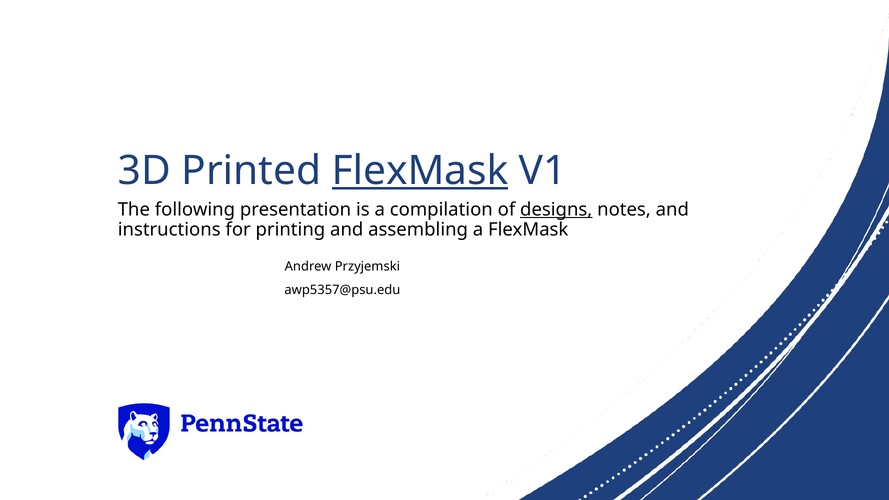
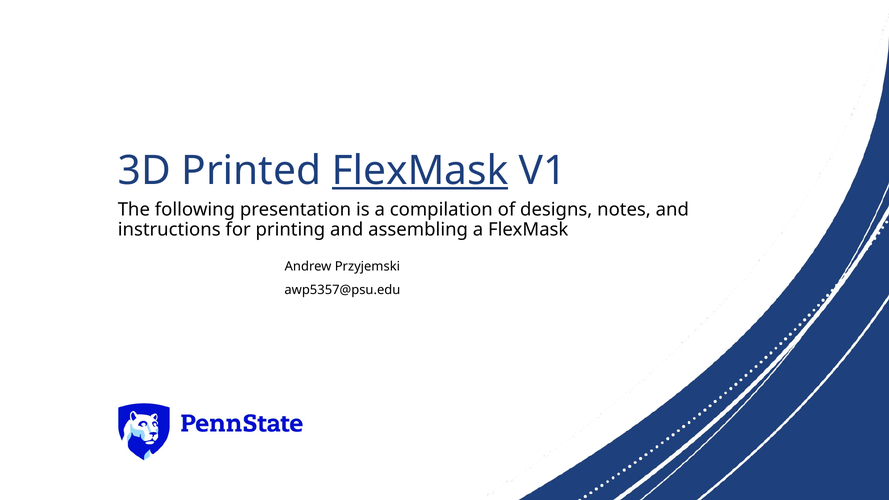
designs underline: present -> none (556, 210)
